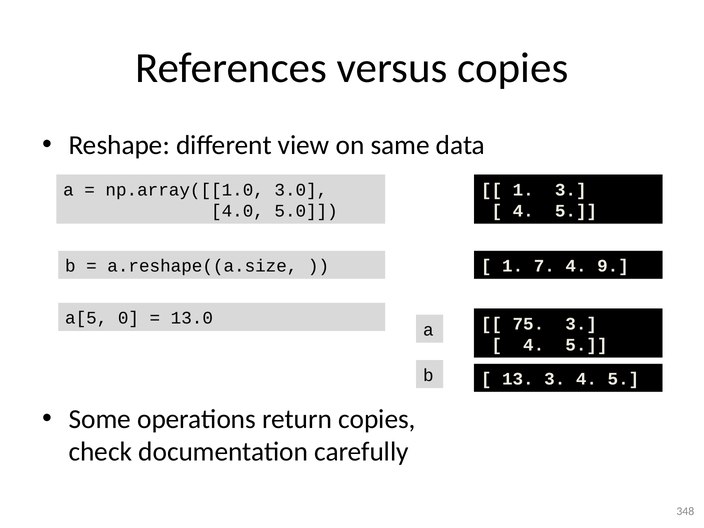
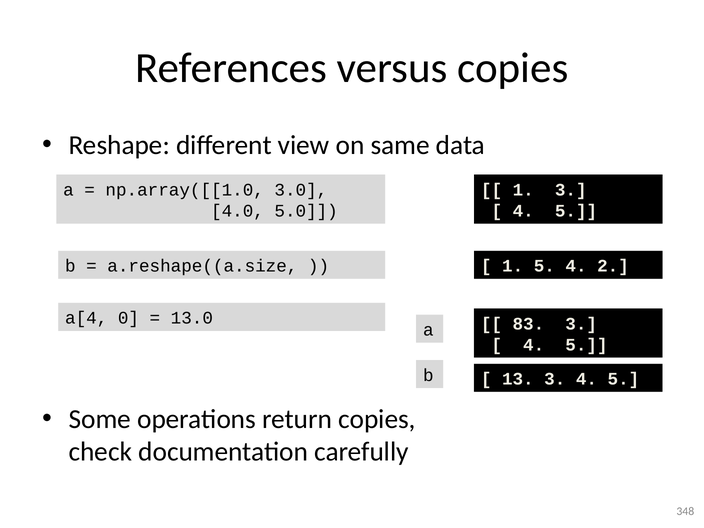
1 7: 7 -> 5 (544, 266)
9: 9 -> 2 (613, 266)
a[5: a[5 -> a[4 (86, 318)
75: 75 -> 83 (528, 324)
